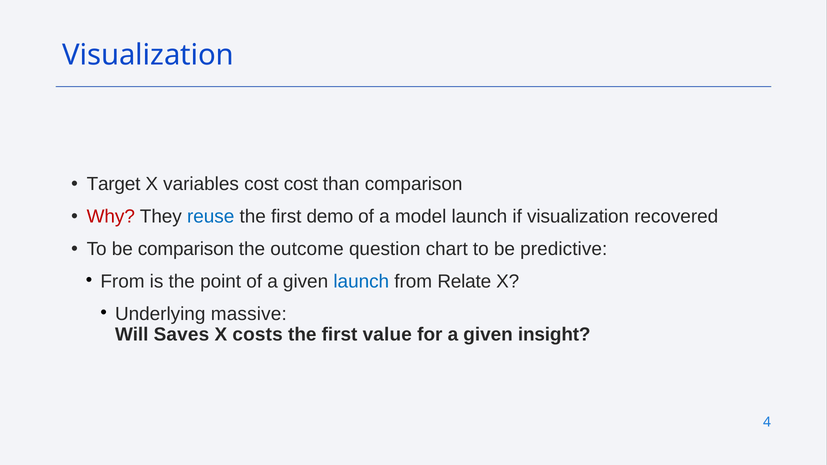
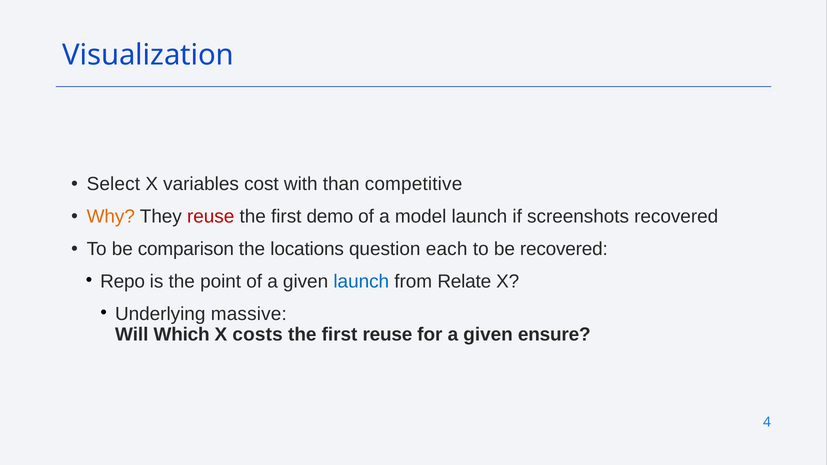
Target: Target -> Select (113, 184)
cost cost: cost -> with (301, 184)
than comparison: comparison -> competitive (414, 184)
Why colour: red -> orange (111, 217)
reuse colour: blue -> red (211, 217)
if visualization: visualization -> screenshots (578, 217)
outcome: outcome -> locations (307, 249)
chart: chart -> each (447, 249)
be predictive: predictive -> recovered (564, 249)
From: From -> Repo (123, 282)
Saves: Saves -> Which (182, 335)
first value: value -> reuse (387, 335)
insight: insight -> ensure (554, 335)
